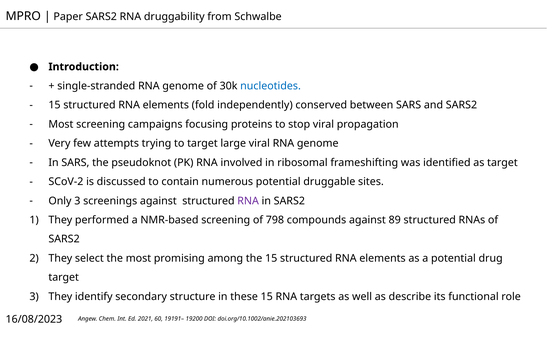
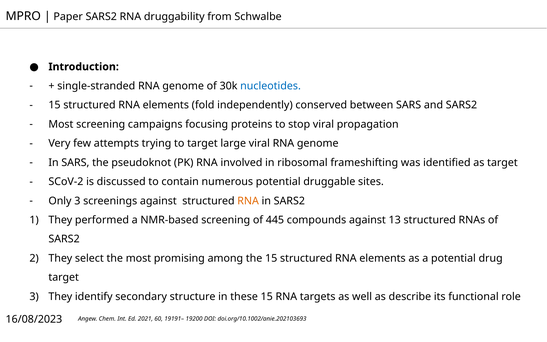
RNA colour: purple -> orange (248, 201)
798: 798 -> 445 (275, 220)
89: 89 -> 13 (395, 220)
